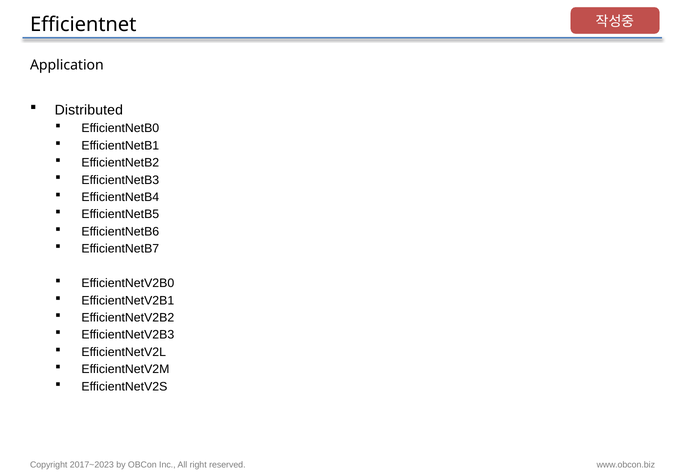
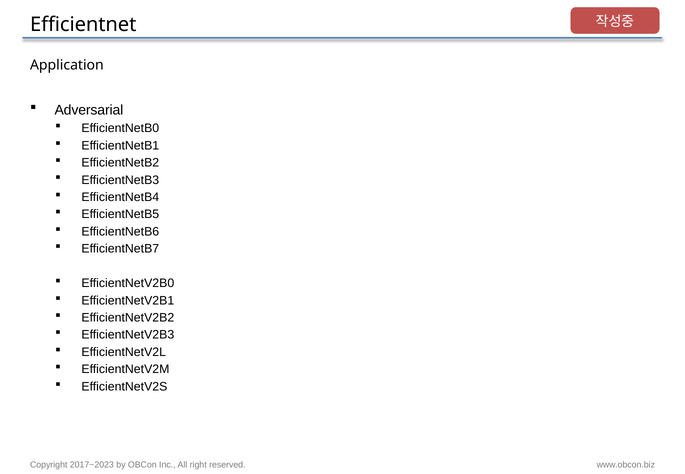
Distributed: Distributed -> Adversarial (89, 110)
